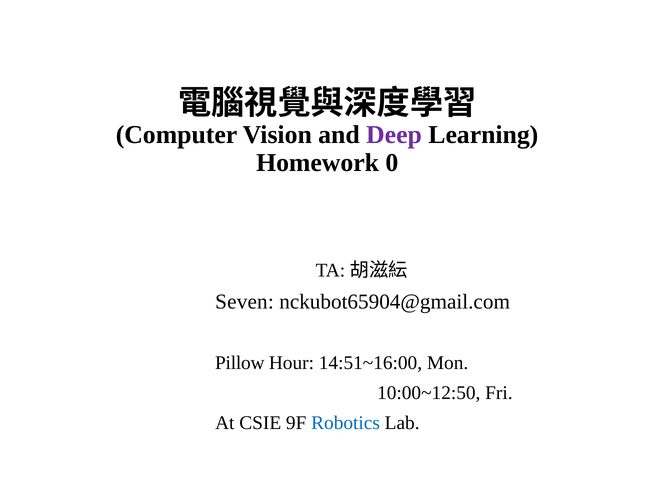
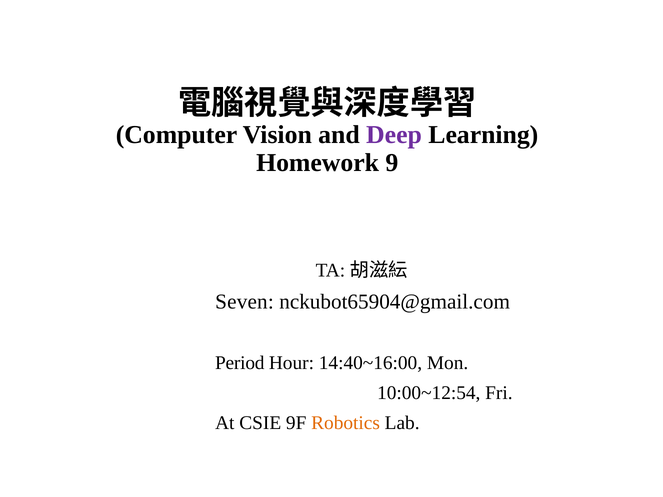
0: 0 -> 9 (392, 163)
Pillow: Pillow -> Period (240, 363)
14:51~16:00: 14:51~16:00 -> 14:40~16:00 (370, 363)
10:00~12:50: 10:00~12:50 -> 10:00~12:54 (429, 393)
Robotics colour: blue -> orange (346, 423)
